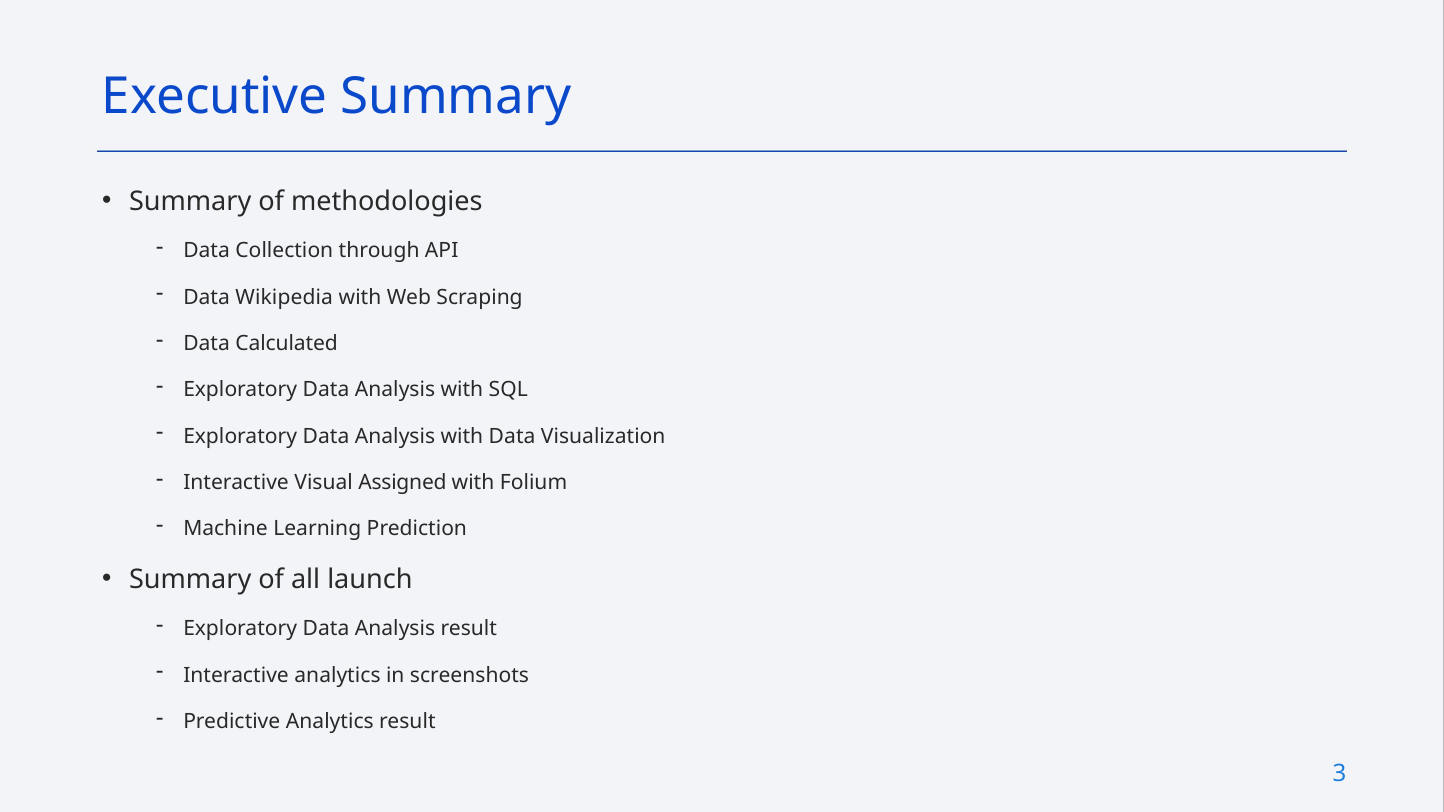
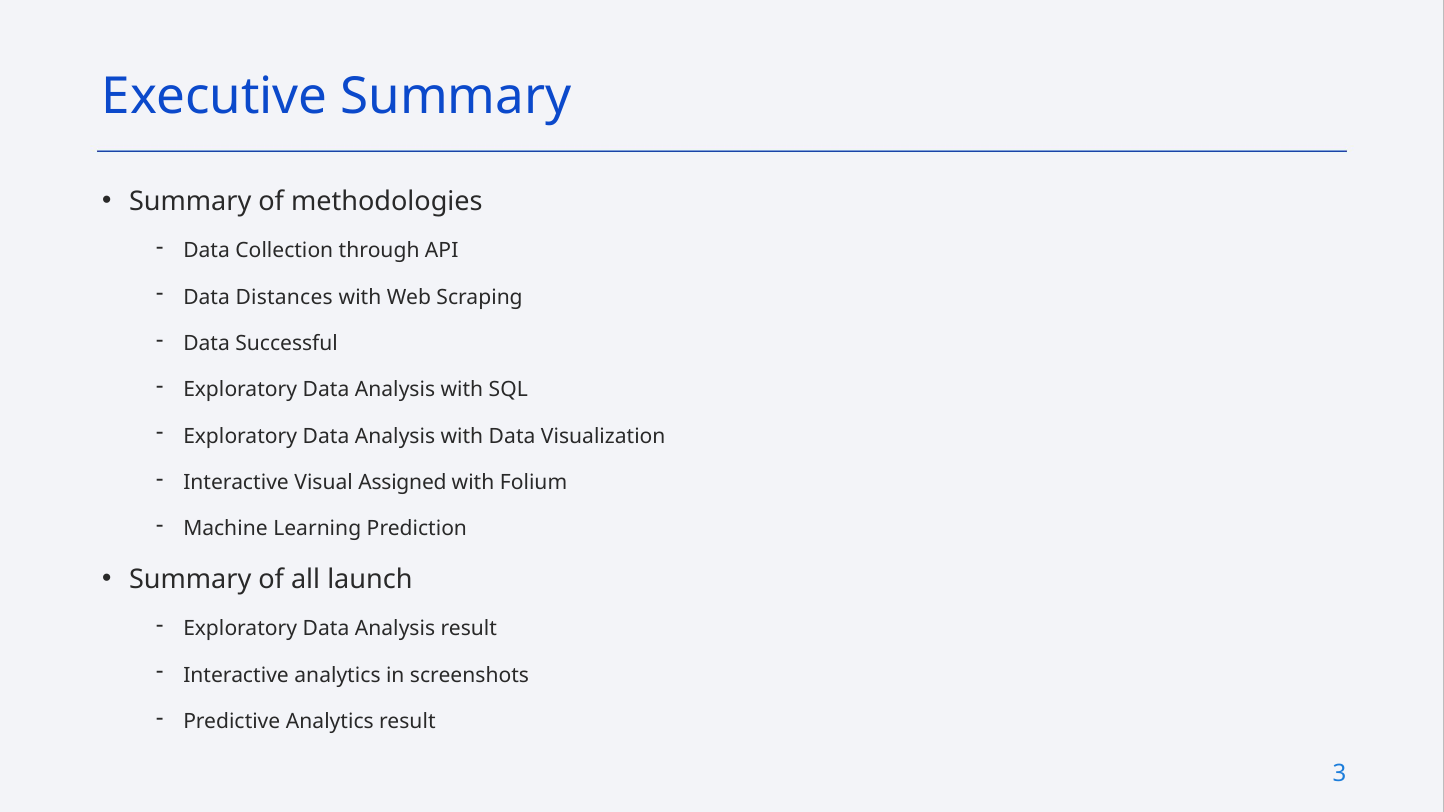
Wikipedia: Wikipedia -> Distances (284, 297)
Calculated: Calculated -> Successful (287, 344)
